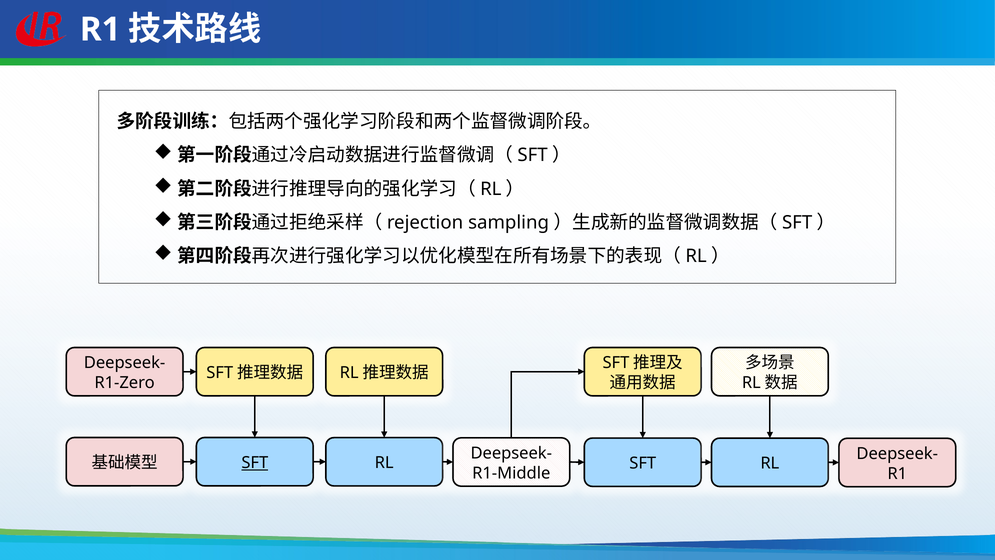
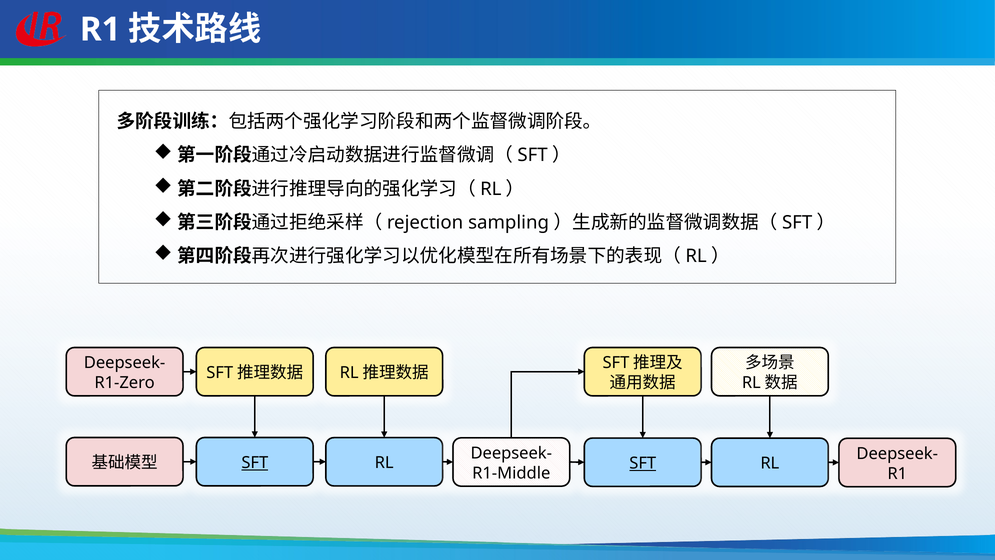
SFT underline: none -> present (643, 463)
